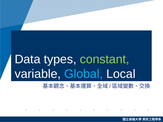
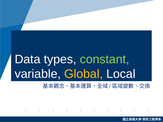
Global colour: light blue -> yellow (84, 74)
